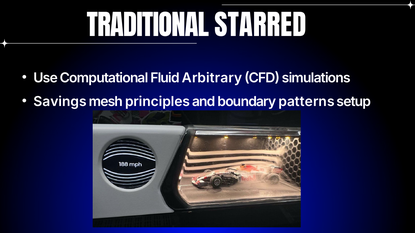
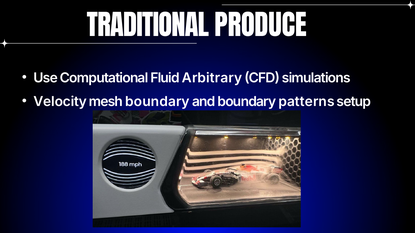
STARRED: STARRED -> PRODUCE (261, 27)
Savings: Savings -> Velocity (60, 102)
mesh principles: principles -> boundary (157, 102)
